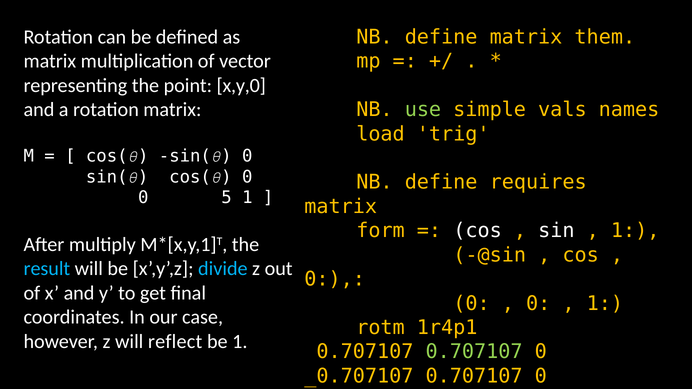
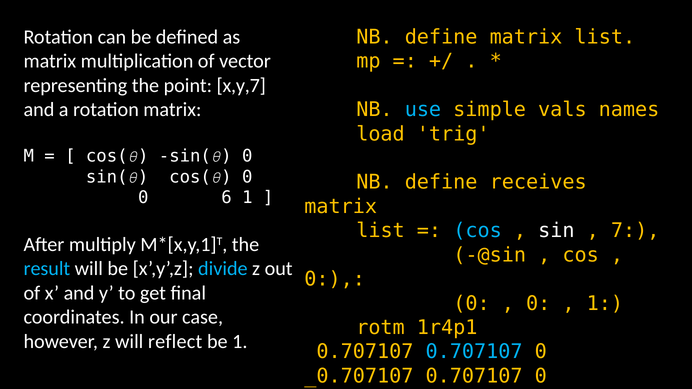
define matrix them: them -> list (605, 37)
x,y,0: x,y,0 -> x,y,7 (241, 85)
use colour: light green -> light blue (423, 110)
requires: requires -> receives (538, 182)
5: 5 -> 6 (227, 198)
form: form -> list (381, 231)
cos colour: white -> light blue (478, 231)
1: 1 -> 7 (635, 231)
0.707107 colour: light green -> light blue (474, 352)
